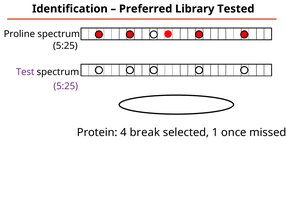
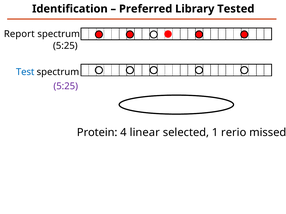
Proline: Proline -> Report (19, 34)
Test colour: purple -> blue (25, 72)
break: break -> linear (145, 133)
once: once -> rerio (234, 133)
